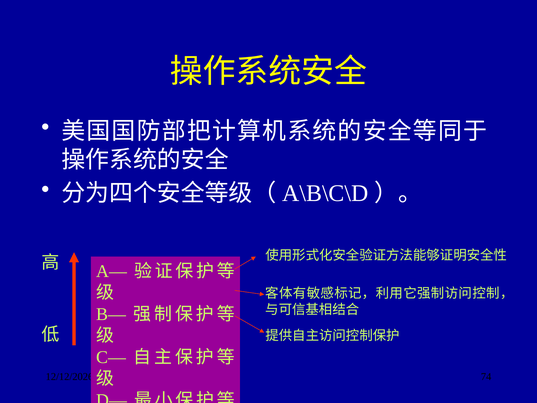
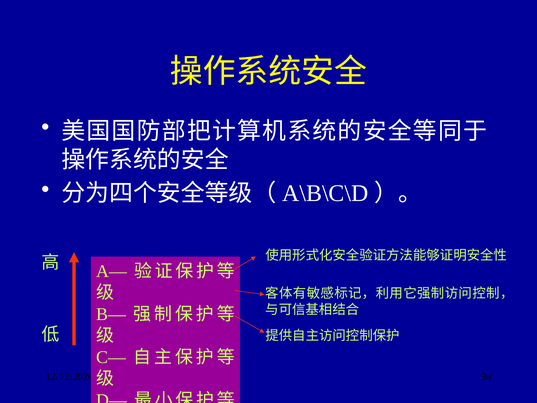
74: 74 -> 96 (486, 377)
